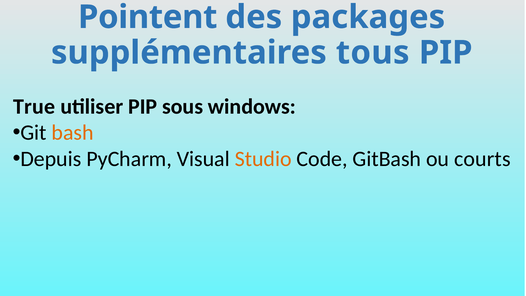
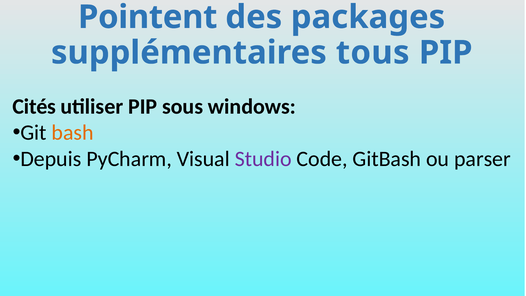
True: True -> Cités (34, 106)
Studio colour: orange -> purple (263, 159)
courts: courts -> parser (482, 159)
